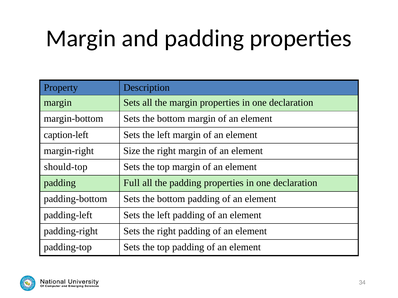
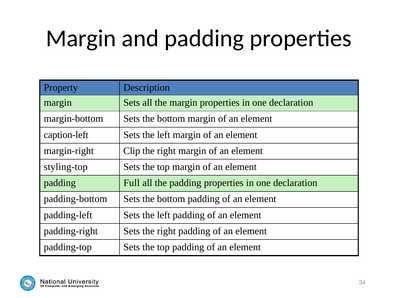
Size: Size -> Clip (132, 151)
should-top: should-top -> styling-top (66, 167)
